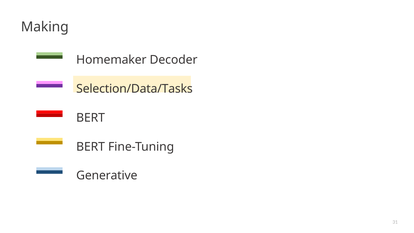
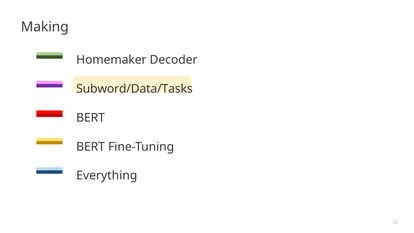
Selection/Data/Tasks: Selection/Data/Tasks -> Subword/Data/Tasks (134, 89)
Generative: Generative -> Everything (107, 176)
